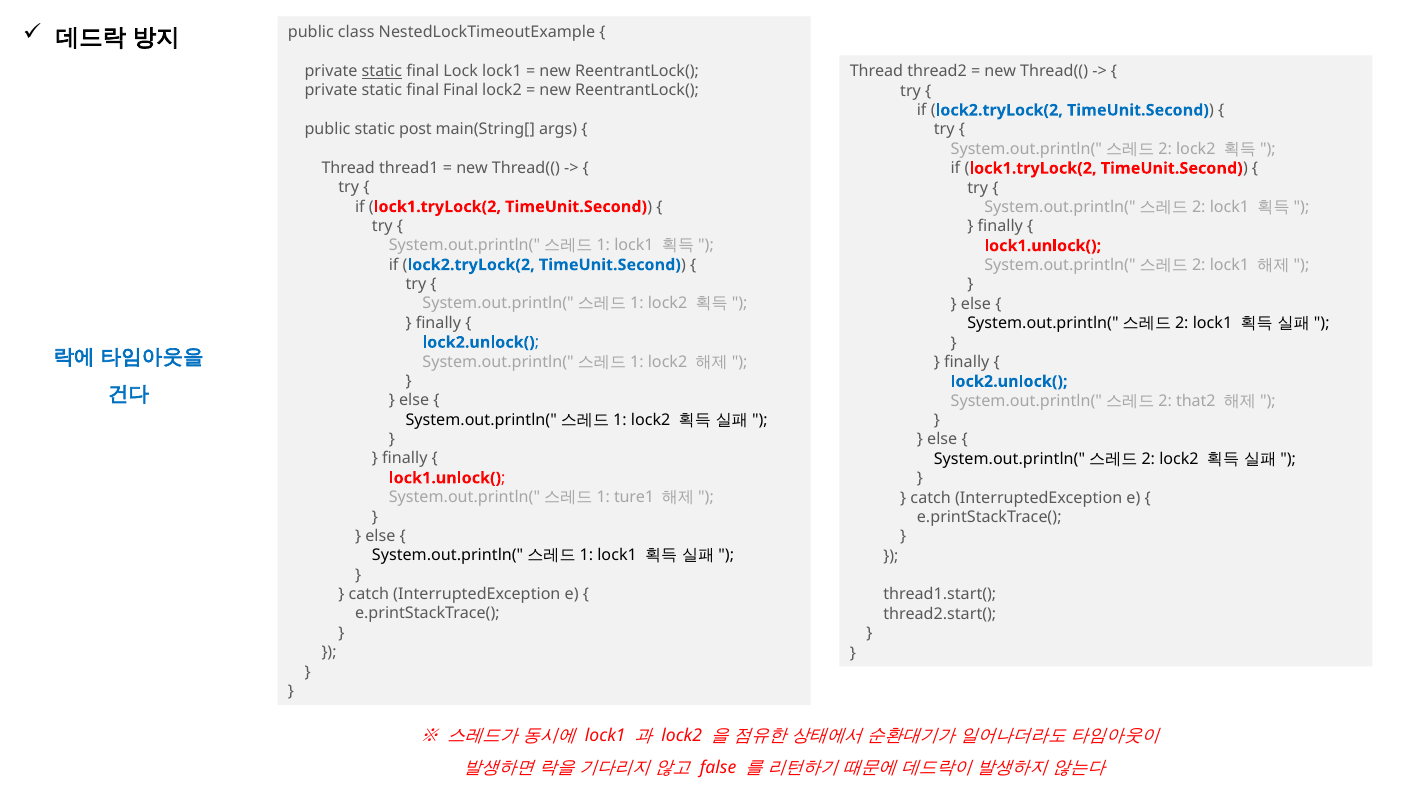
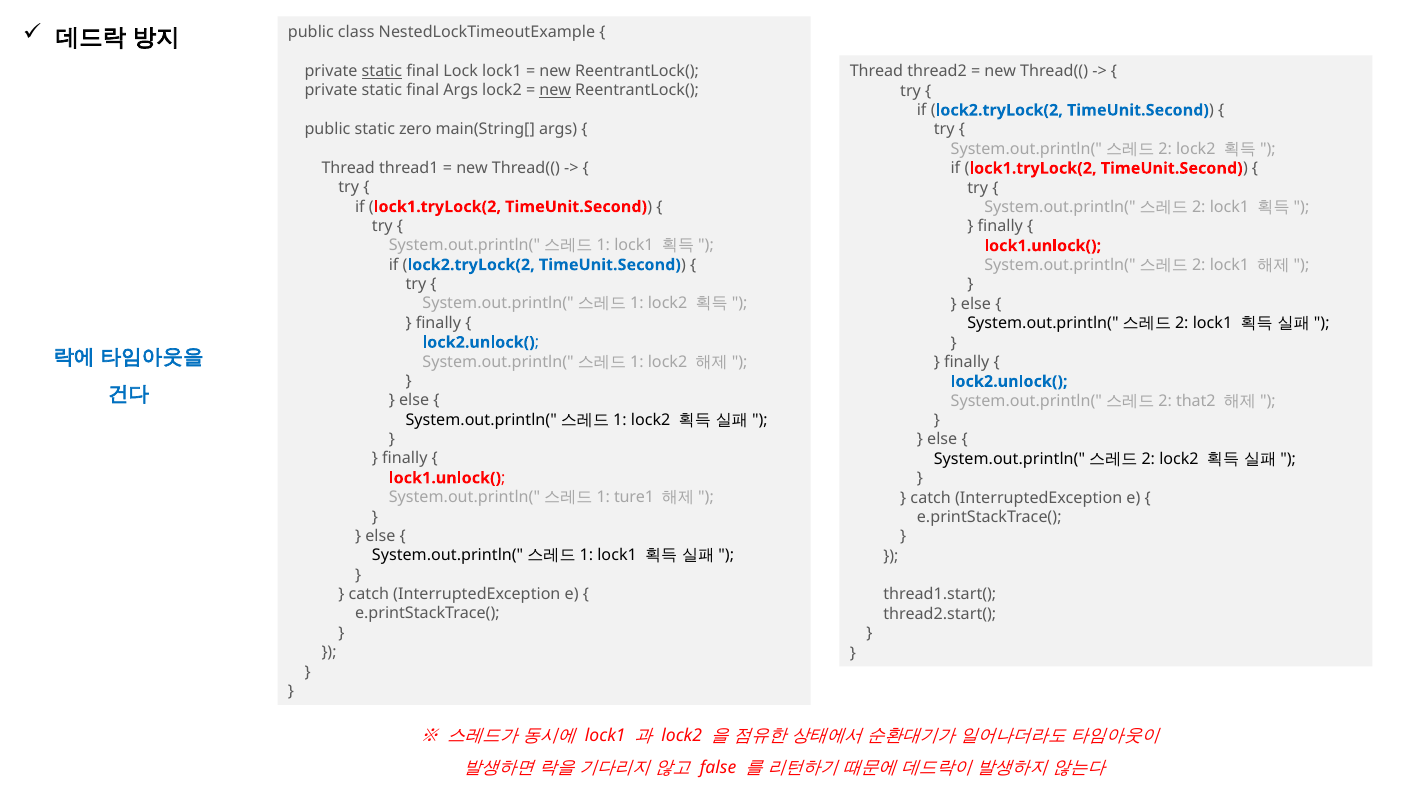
final Final: Final -> Args (461, 90)
new underline: none -> present (555, 90)
post: post -> zero (415, 129)
